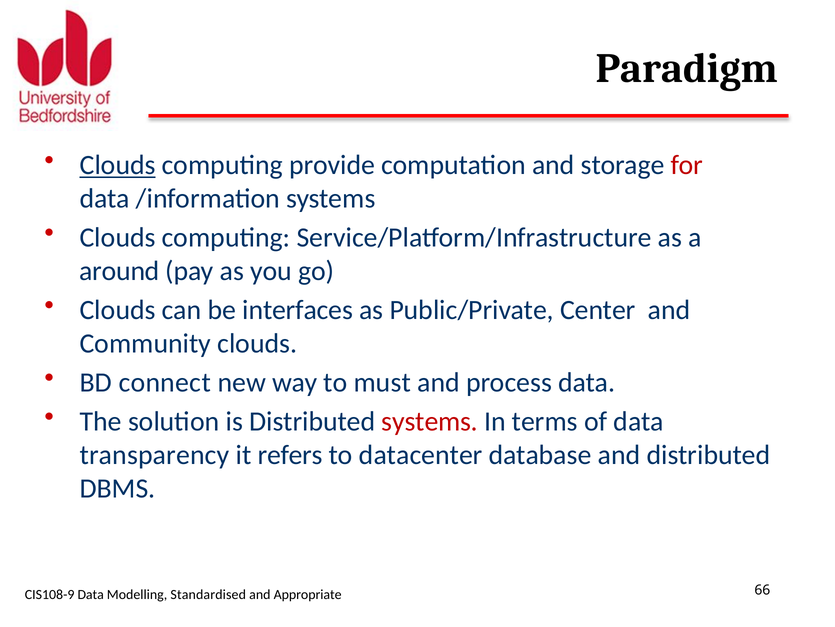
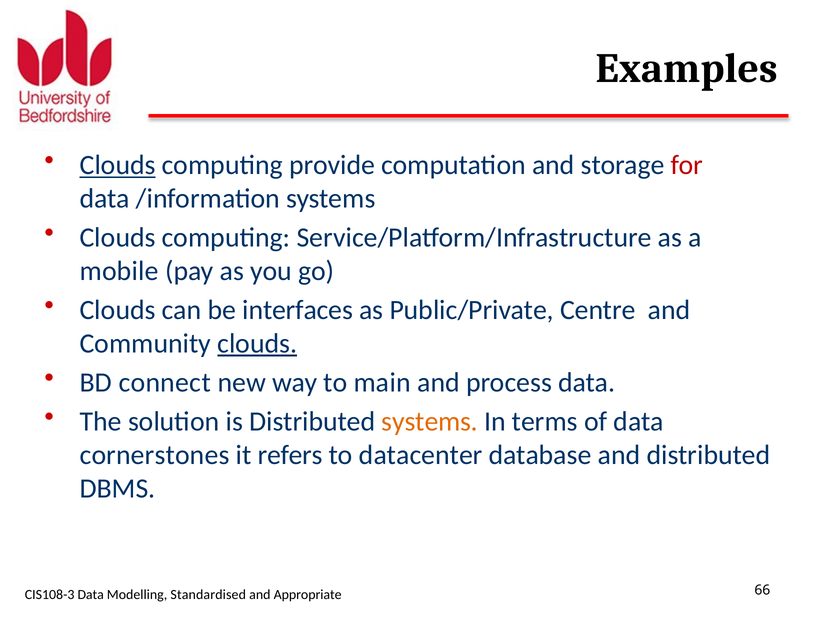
Paradigm: Paradigm -> Examples (687, 68)
around: around -> mobile (119, 271)
Center: Center -> Centre (598, 310)
clouds underline: none -> present (257, 343)
must: must -> main (382, 382)
systems colour: red -> orange (430, 421)
transparency: transparency -> cornerstones (155, 454)
CIS108-9: CIS108-9 -> CIS108-3 (50, 594)
